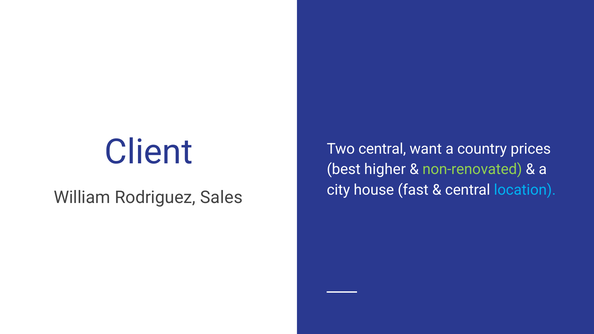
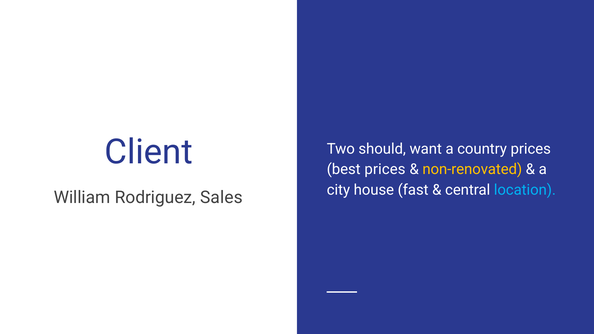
Two central: central -> should (382, 149)
best higher: higher -> prices (385, 169)
non-renovated colour: light green -> yellow (472, 169)
